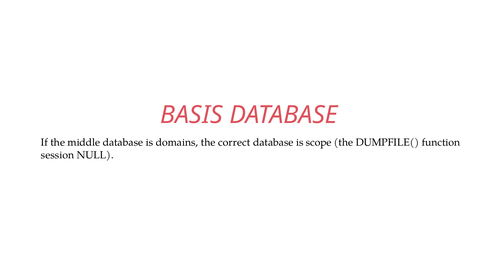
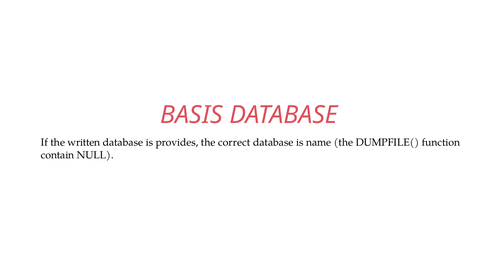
middle: middle -> written (84, 143)
domains: domains -> provides (177, 143)
scope: scope -> name (319, 143)
session: session -> contain (58, 155)
